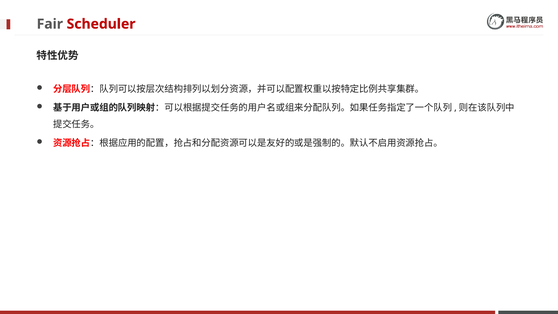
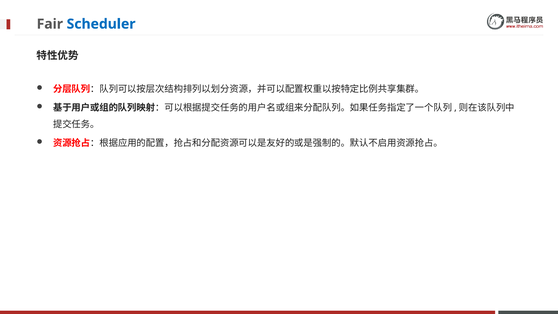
Scheduler colour: red -> blue (101, 24)
